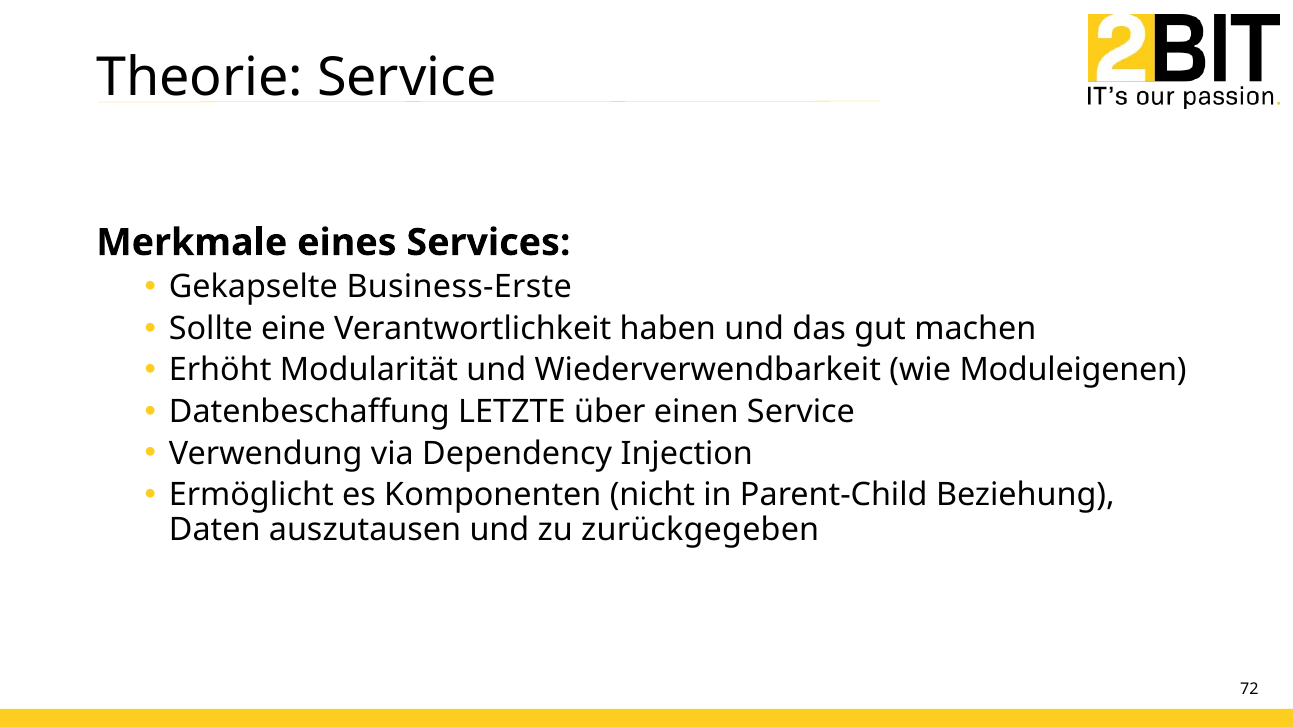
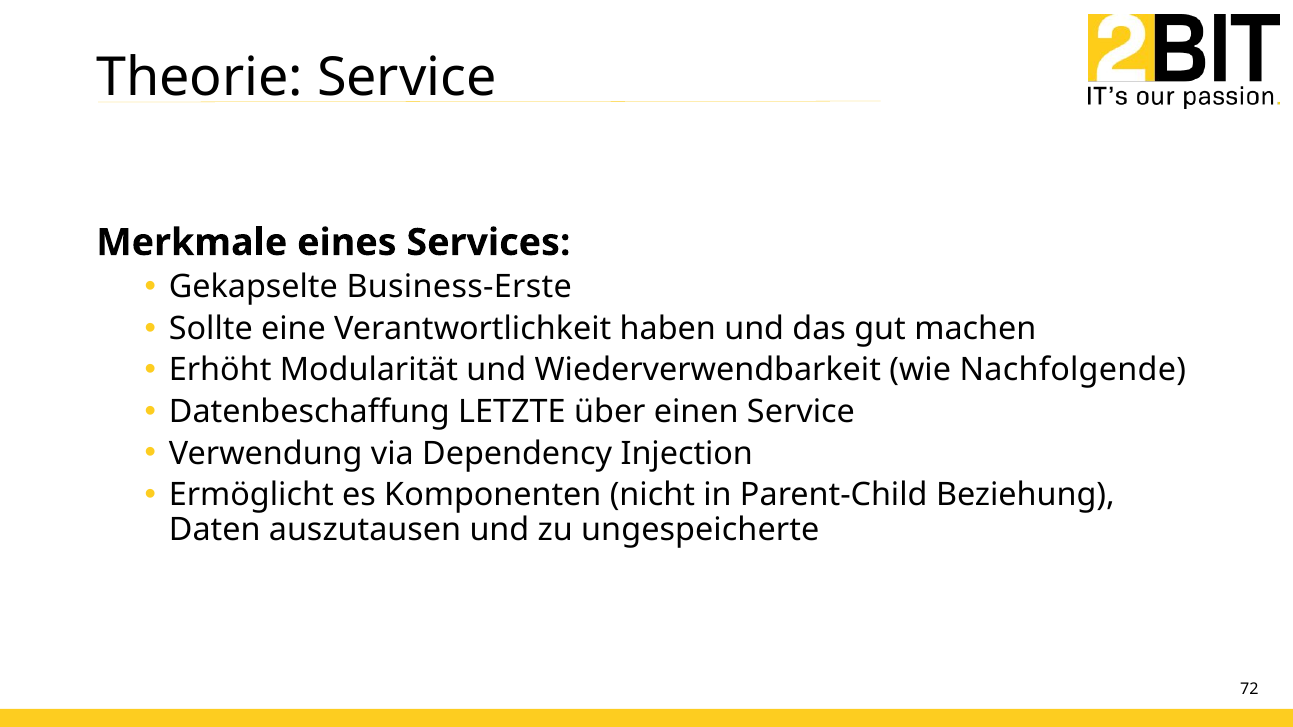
Moduleigenen: Moduleigenen -> Nachfolgende (1073, 370)
zurückgegeben: zurückgegeben -> ungespeicherte (700, 530)
